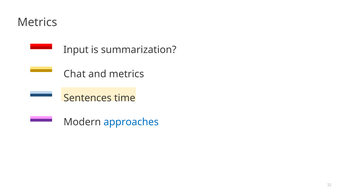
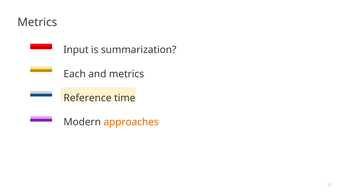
Chat: Chat -> Each (75, 74)
Sentences: Sentences -> Reference (88, 98)
approaches colour: blue -> orange (131, 122)
